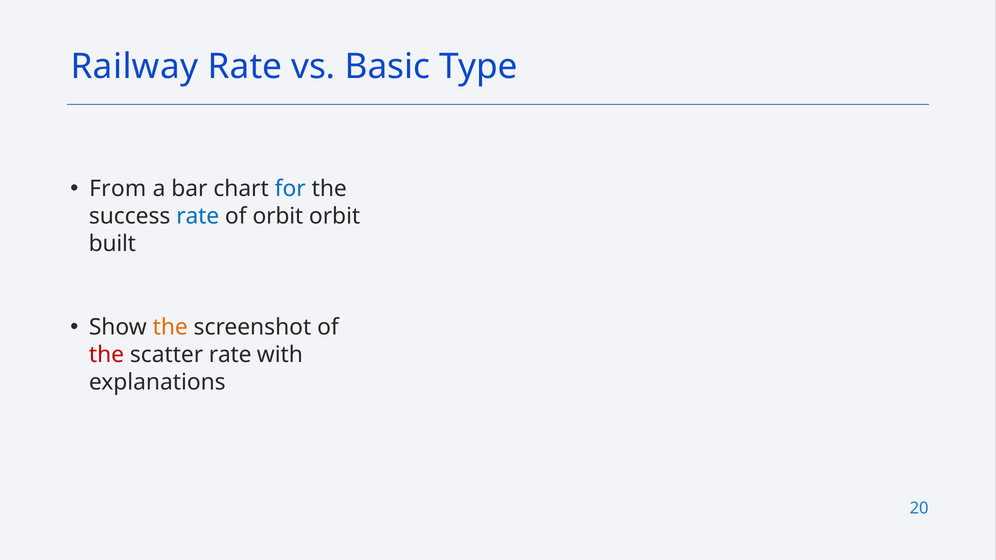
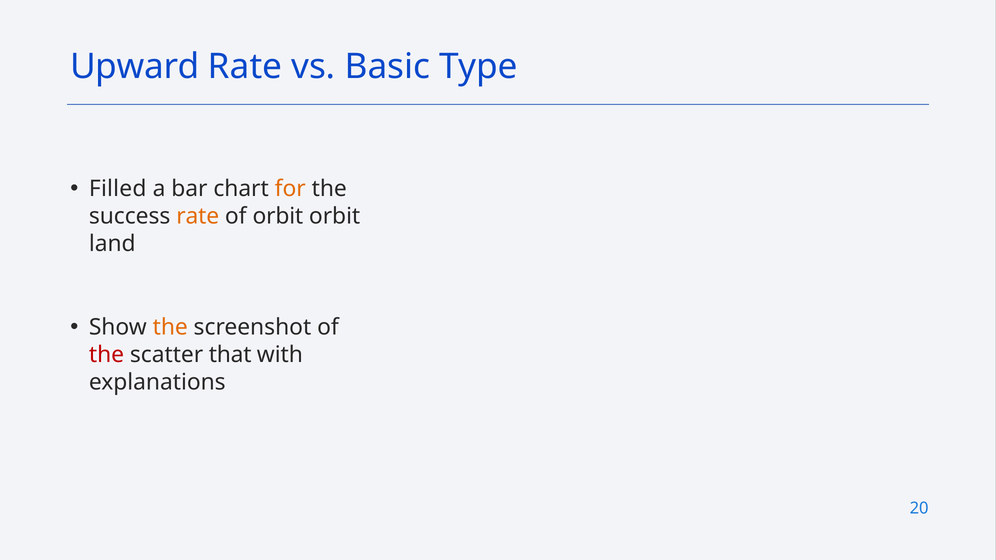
Railway: Railway -> Upward (135, 67)
From: From -> Filled (118, 189)
for colour: blue -> orange (290, 189)
rate colour: blue -> orange (198, 216)
built: built -> land (112, 244)
scatter rate: rate -> that (230, 355)
